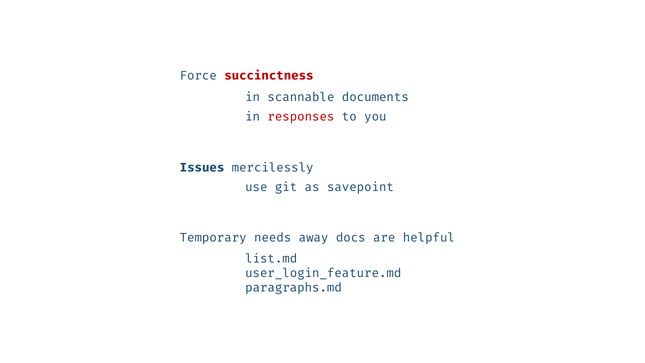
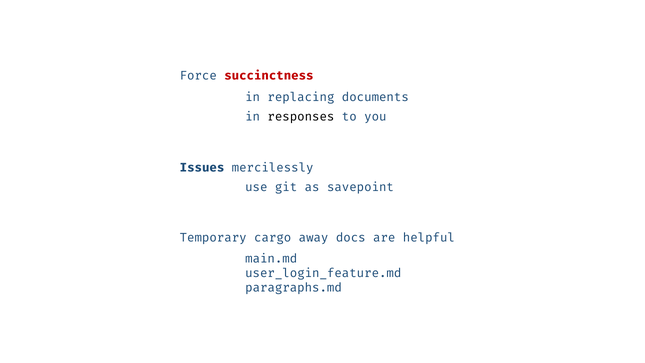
scannable: scannable -> replacing (301, 97)
responses colour: red -> black (301, 117)
needs: needs -> cargo (273, 238)
list.md: list.md -> main.md (271, 258)
